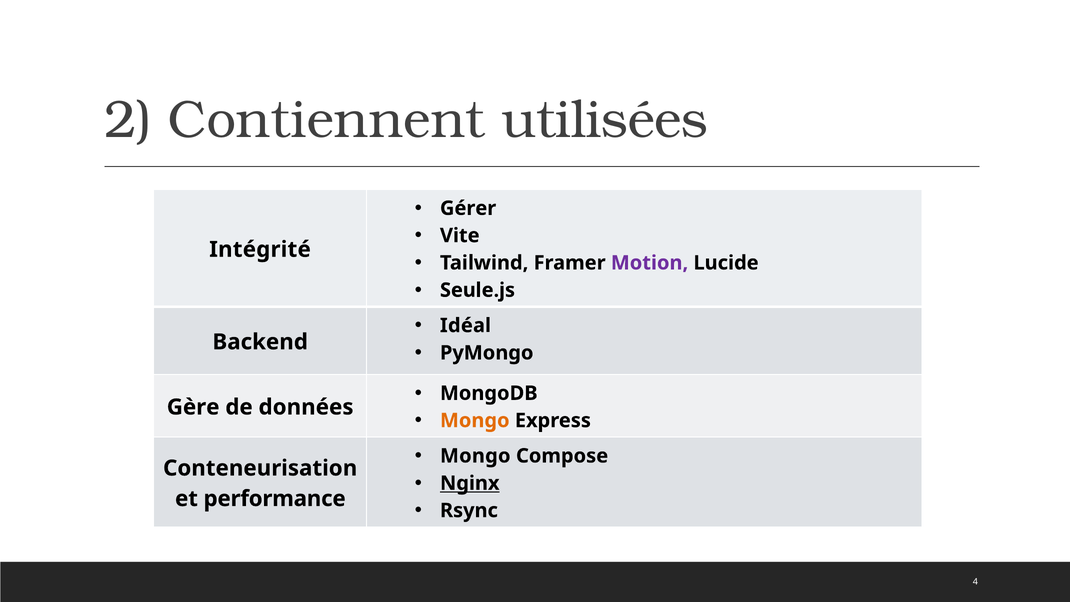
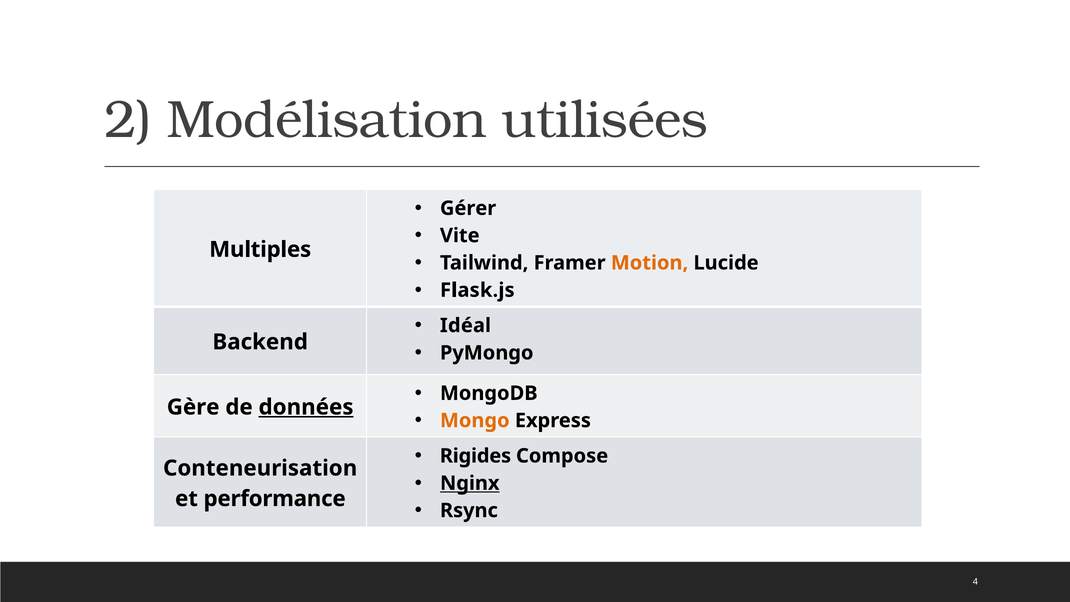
Contiennent: Contiennent -> Modélisation (327, 120)
Intégrité: Intégrité -> Multiples (260, 249)
Motion colour: purple -> orange (650, 263)
Seule.js: Seule.js -> Flask.js (477, 290)
données underline: none -> present (306, 407)
Mongo: Mongo -> Rigides (475, 456)
